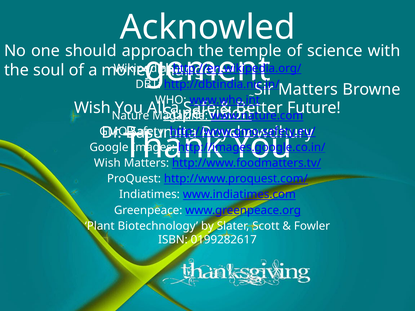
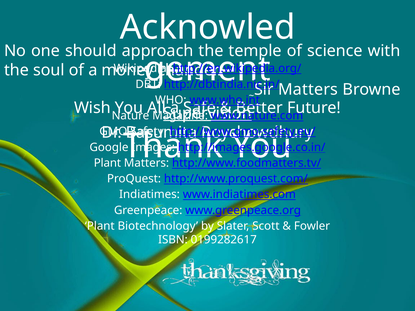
Wish: Wish -> Plant (107, 163)
